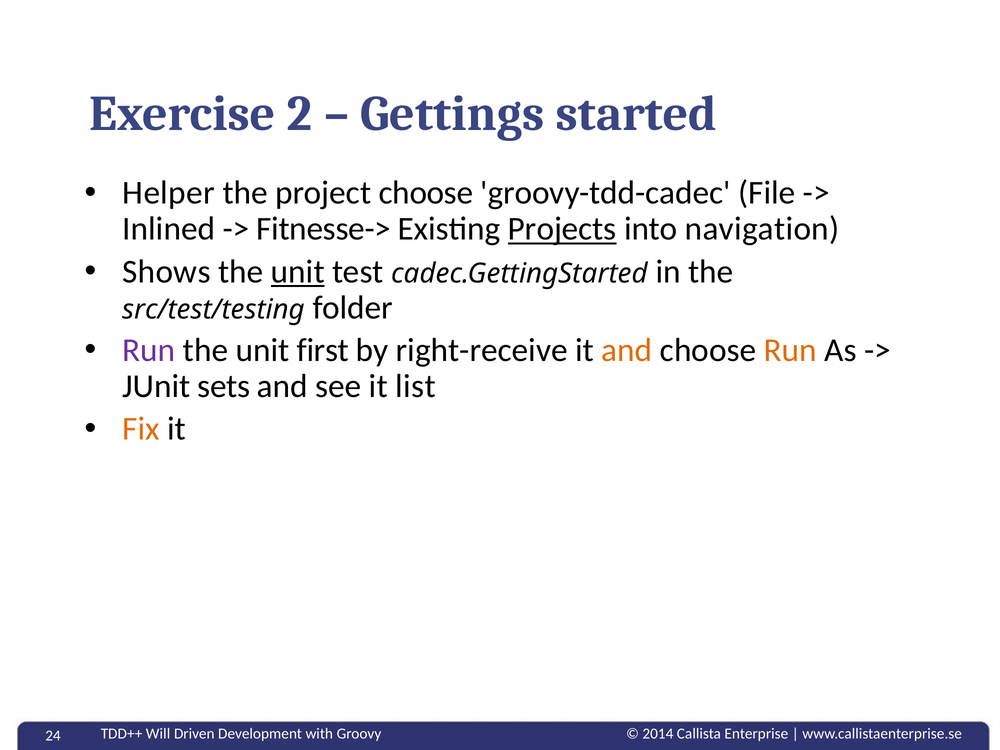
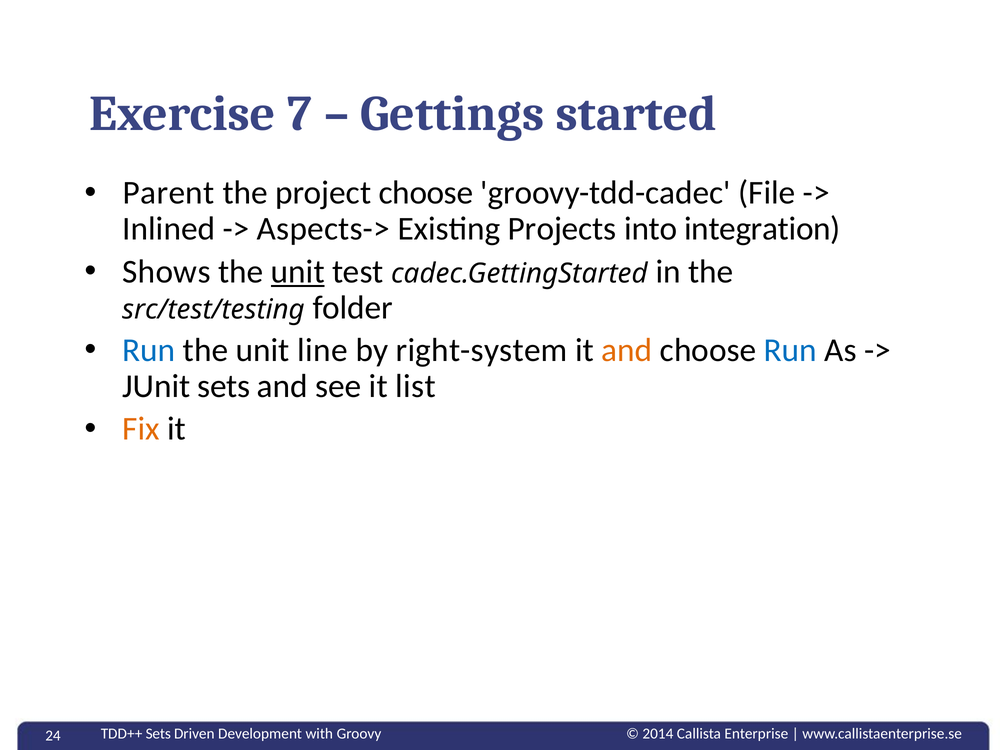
2: 2 -> 7 (299, 114)
Helper: Helper -> Parent (169, 193)
Fitnesse->: Fitnesse-> -> Aspects-> (323, 229)
Projects underline: present -> none (562, 229)
navigation: navigation -> integration (762, 229)
Run colour: purple -> blue (149, 350)
first: first -> line (322, 350)
right-receive: right-receive -> right-system (482, 350)
Run colour: orange -> blue (790, 350)
Will: Will -> Sets (158, 734)
